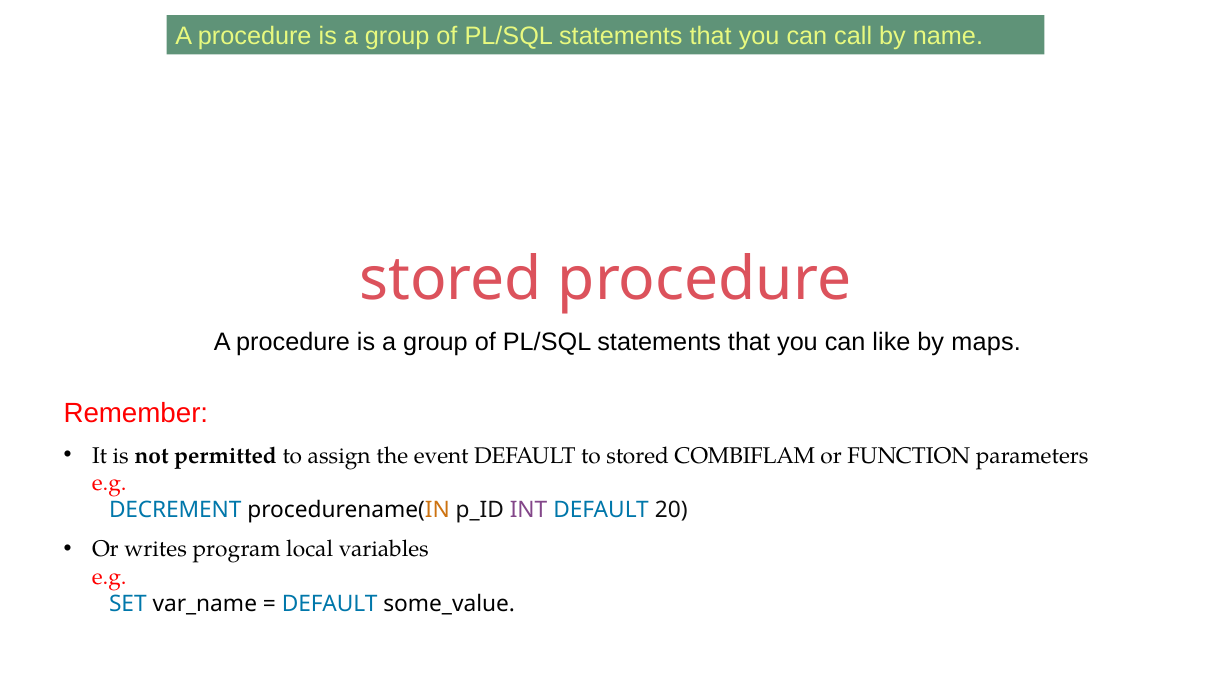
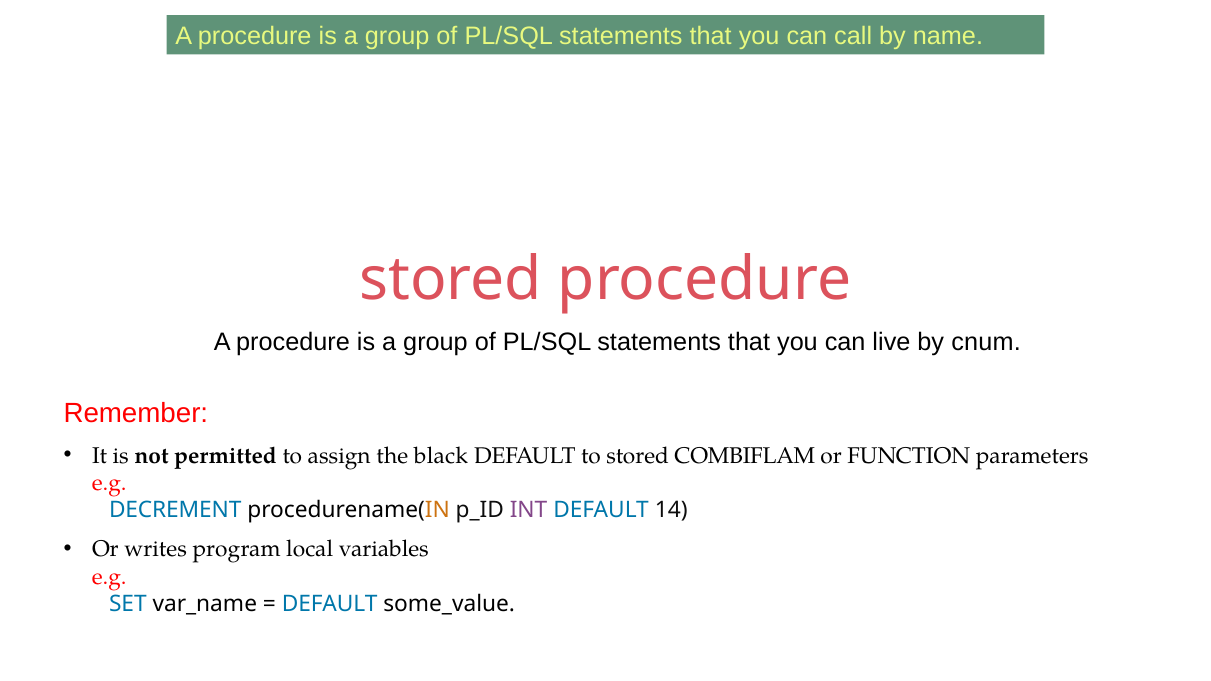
like: like -> live (891, 342)
maps: maps -> cnum (986, 342)
event: event -> black (441, 456)
20: 20 -> 14 (671, 510)
